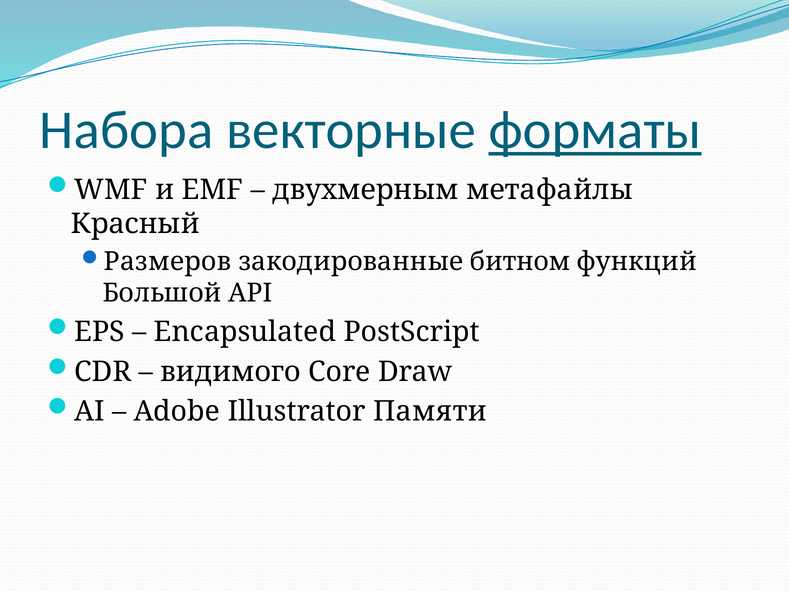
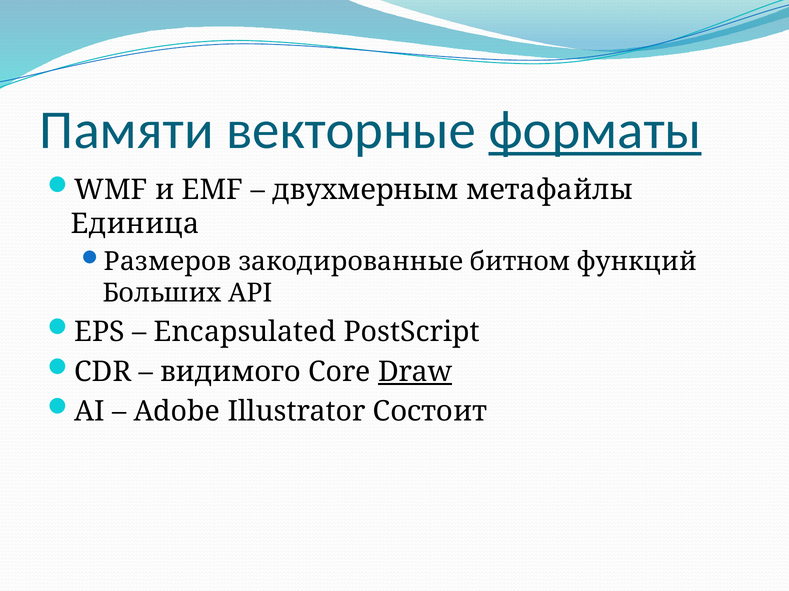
Набора: Набора -> Памяти (127, 130)
Красный: Красный -> Единица (135, 224)
Большой: Большой -> Больших (162, 294)
Draw underline: none -> present (415, 372)
Памяти: Памяти -> Состоит (430, 412)
